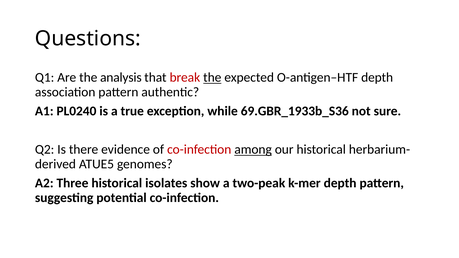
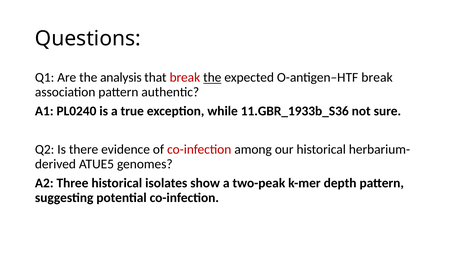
O-antigen–HTF depth: depth -> break (377, 78)
69.GBR_1933b_S36: 69.GBR_1933b_S36 -> 11.GBR_1933b_S36 (295, 111)
among underline: present -> none (253, 150)
